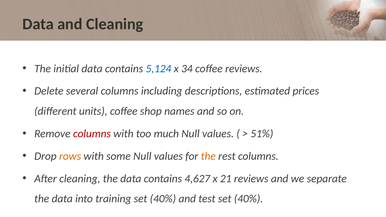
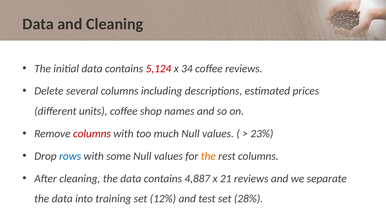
5,124 colour: blue -> red (158, 69)
51%: 51% -> 23% (262, 134)
rows colour: orange -> blue (70, 156)
4,627: 4,627 -> 4,887 (197, 179)
training set 40%: 40% -> 12% (163, 199)
test set 40%: 40% -> 28% (249, 199)
